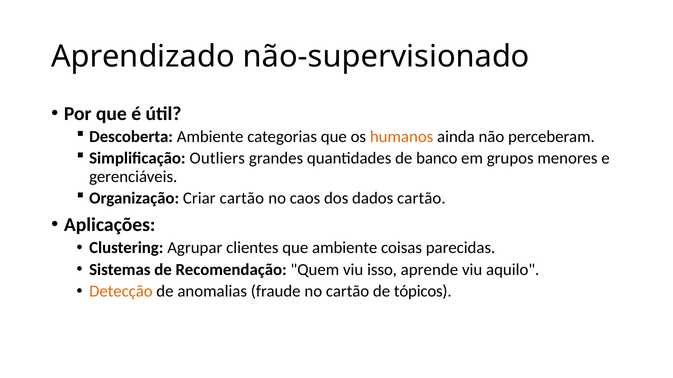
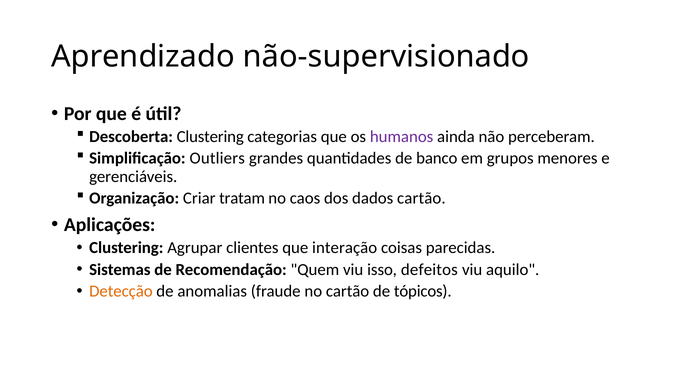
Descoberta Ambiente: Ambiente -> Clustering (210, 137)
humanos colour: orange -> purple (402, 137)
Criar cartão: cartão -> tratam (242, 198)
que ambiente: ambiente -> interação (345, 248)
aprende: aprende -> defeitos (429, 270)
